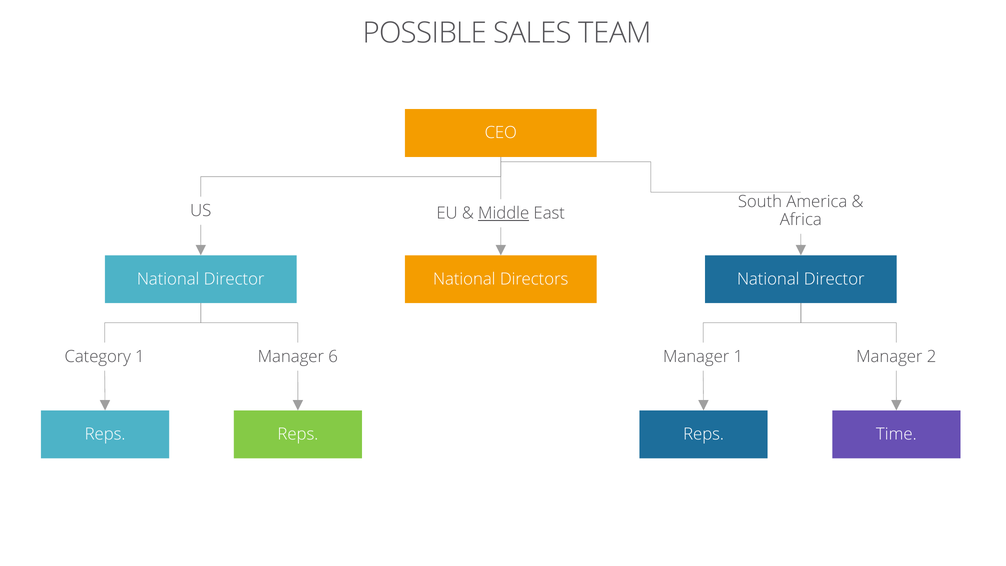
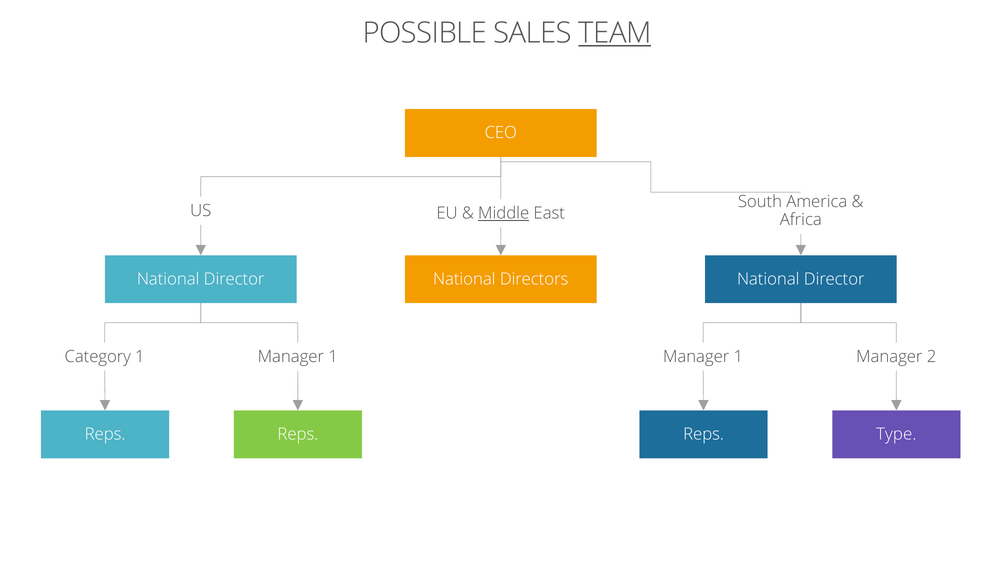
TEAM underline: none -> present (615, 33)
1 Manager 6: 6 -> 1 (333, 356)
Time: Time -> Type (896, 434)
